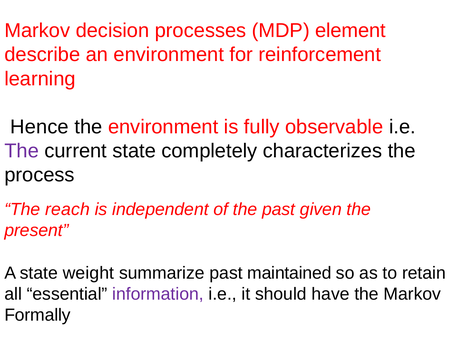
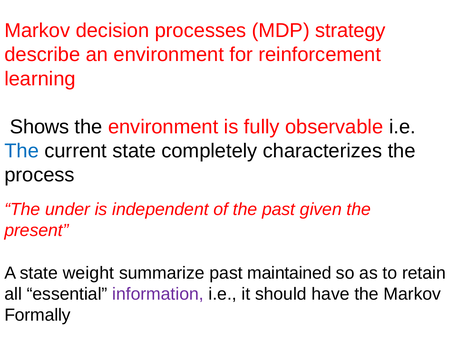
element: element -> strategy (350, 31)
Hence: Hence -> Shows (40, 127)
The colour: purple -> blue (22, 151)
reach: reach -> under (68, 209)
